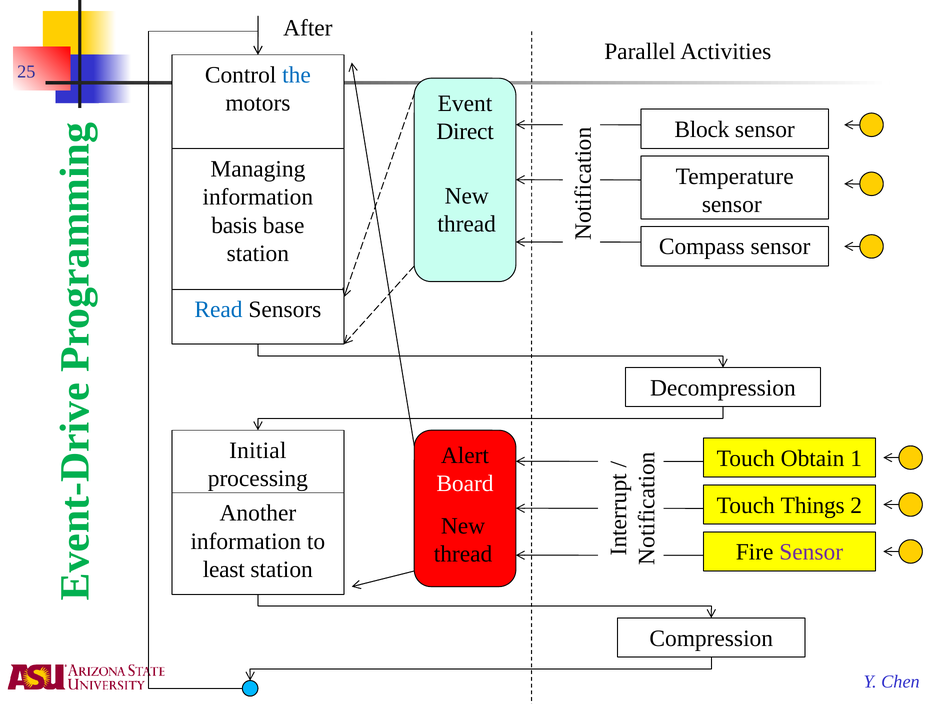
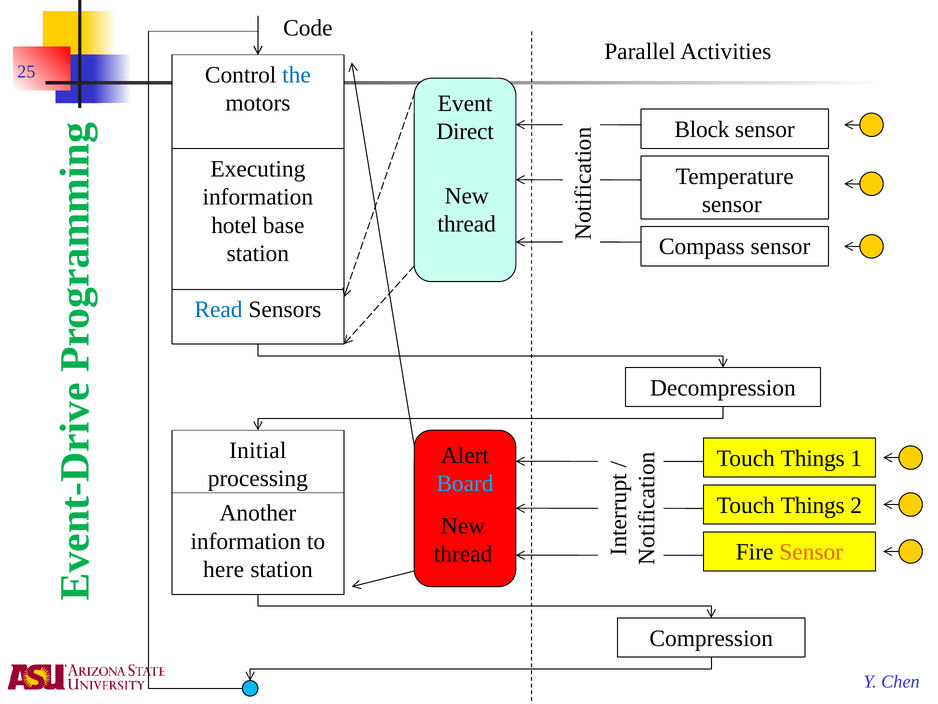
After: After -> Code (308, 28)
Managing: Managing -> Executing (258, 169)
basis: basis -> hotel (234, 225)
Obtain: Obtain -> Things (813, 458)
Board colour: white -> light blue (465, 483)
Sensor colour: purple -> orange (811, 552)
least: least -> here (224, 569)
